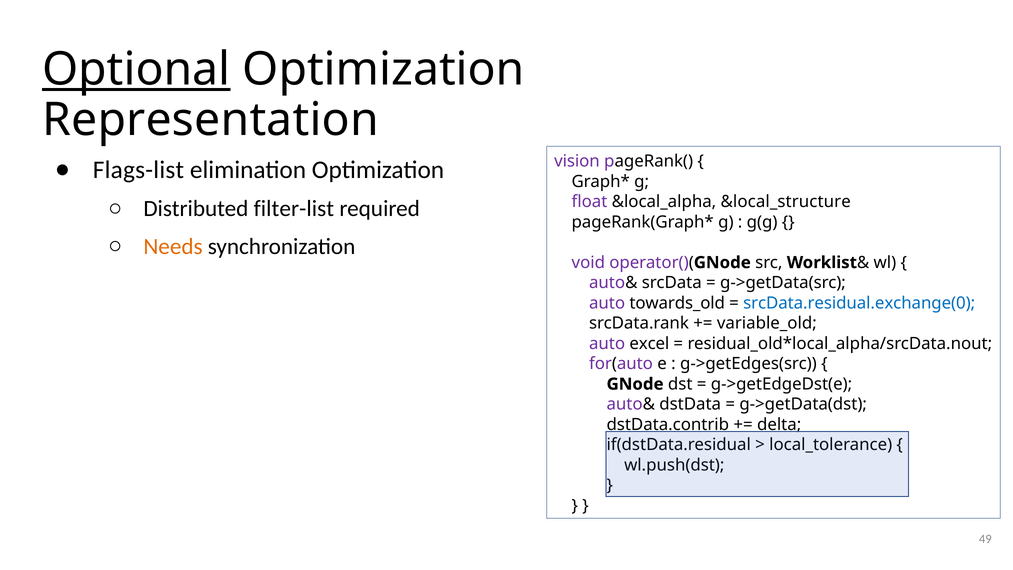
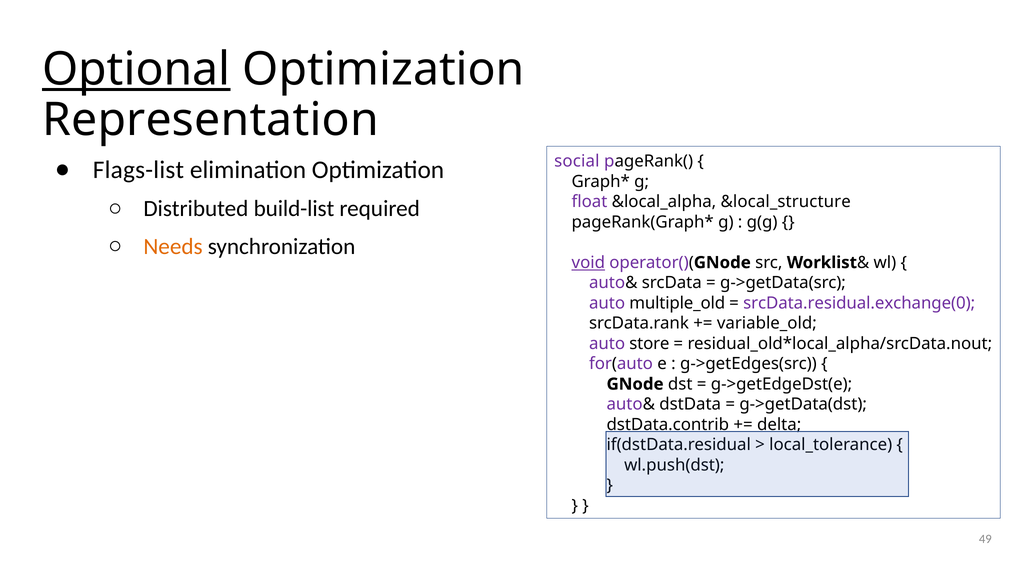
vision: vision -> social (577, 161)
filter-list: filter-list -> build-list (294, 209)
void underline: none -> present (588, 262)
towards_old: towards_old -> multiple_old (677, 303)
srcData.residual.exchange(0 colour: blue -> purple (859, 303)
excel: excel -> store (649, 343)
